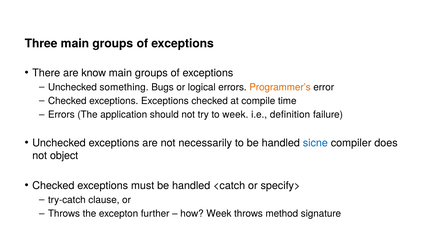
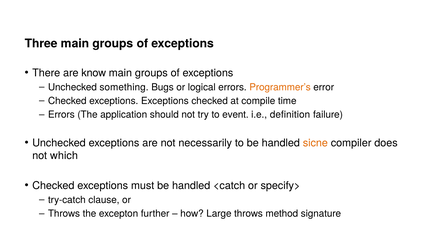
to week: week -> event (235, 115)
sicne colour: blue -> orange (315, 143)
object: object -> which (64, 156)
how Week: Week -> Large (219, 214)
